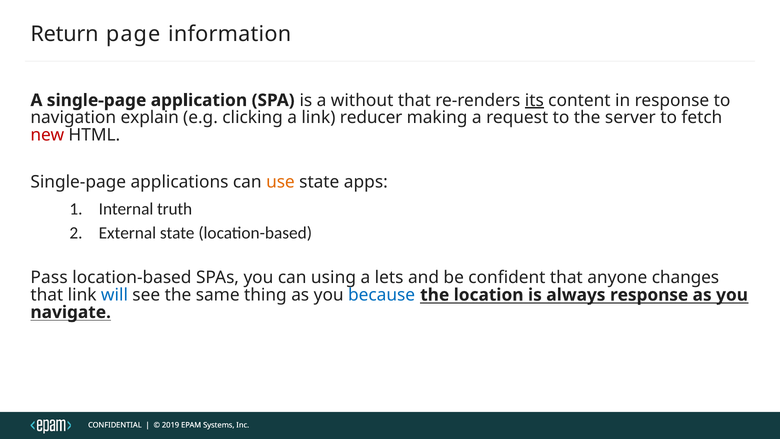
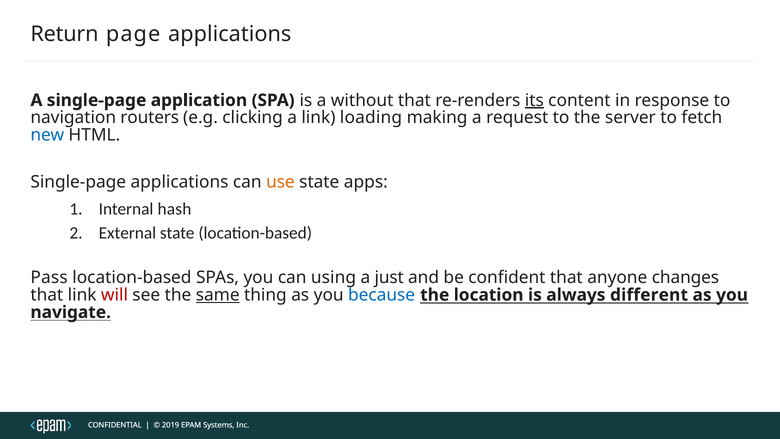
page information: information -> applications (230, 34)
explain: explain -> routers (150, 118)
reducer: reducer -> loading (371, 118)
new colour: red -> blue (47, 135)
truth: truth -> hash (174, 209)
lets: lets -> just (389, 277)
will colour: blue -> red (114, 295)
same underline: none -> present (218, 295)
always response: response -> different (649, 295)
